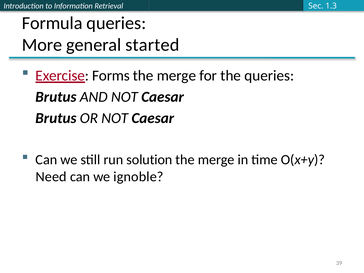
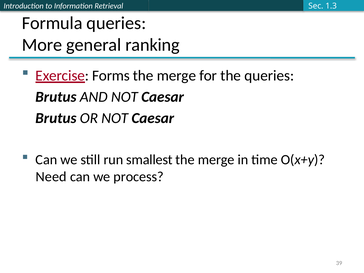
started: started -> ranking (152, 45)
solution: solution -> smallest (149, 160)
ignoble: ignoble -> process (139, 177)
